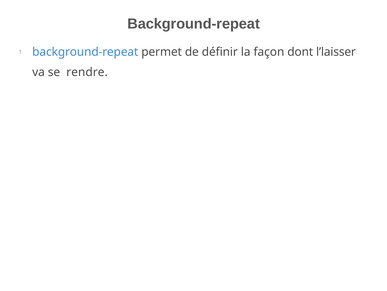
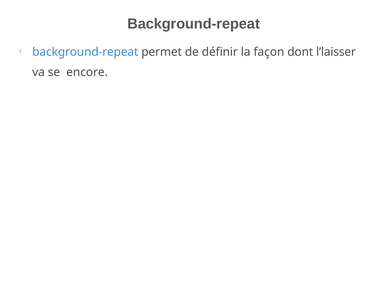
rendre: rendre -> encore (87, 72)
